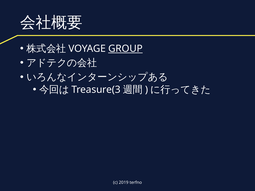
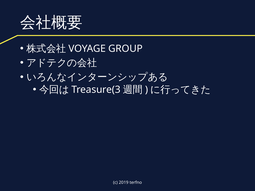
GROUP underline: present -> none (125, 49)
